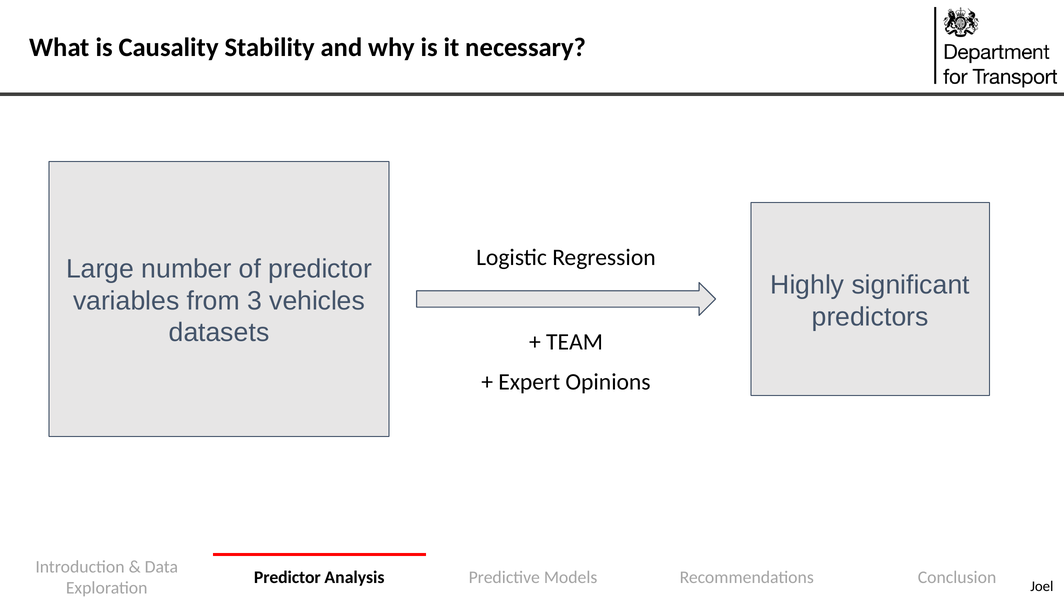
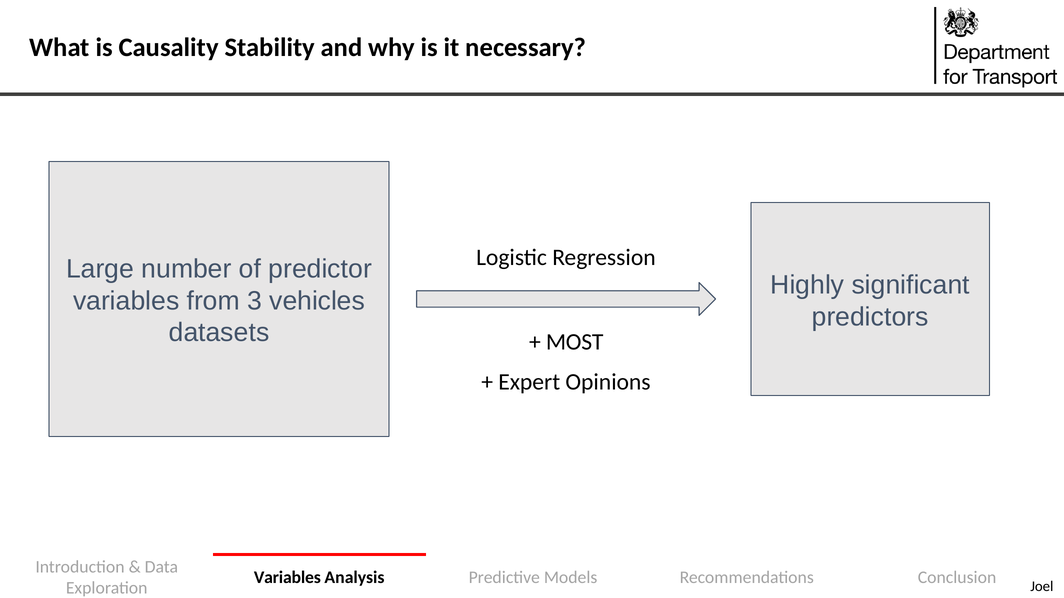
TEAM: TEAM -> MOST (575, 342)
Predictor: Predictor -> Variables (287, 578)
